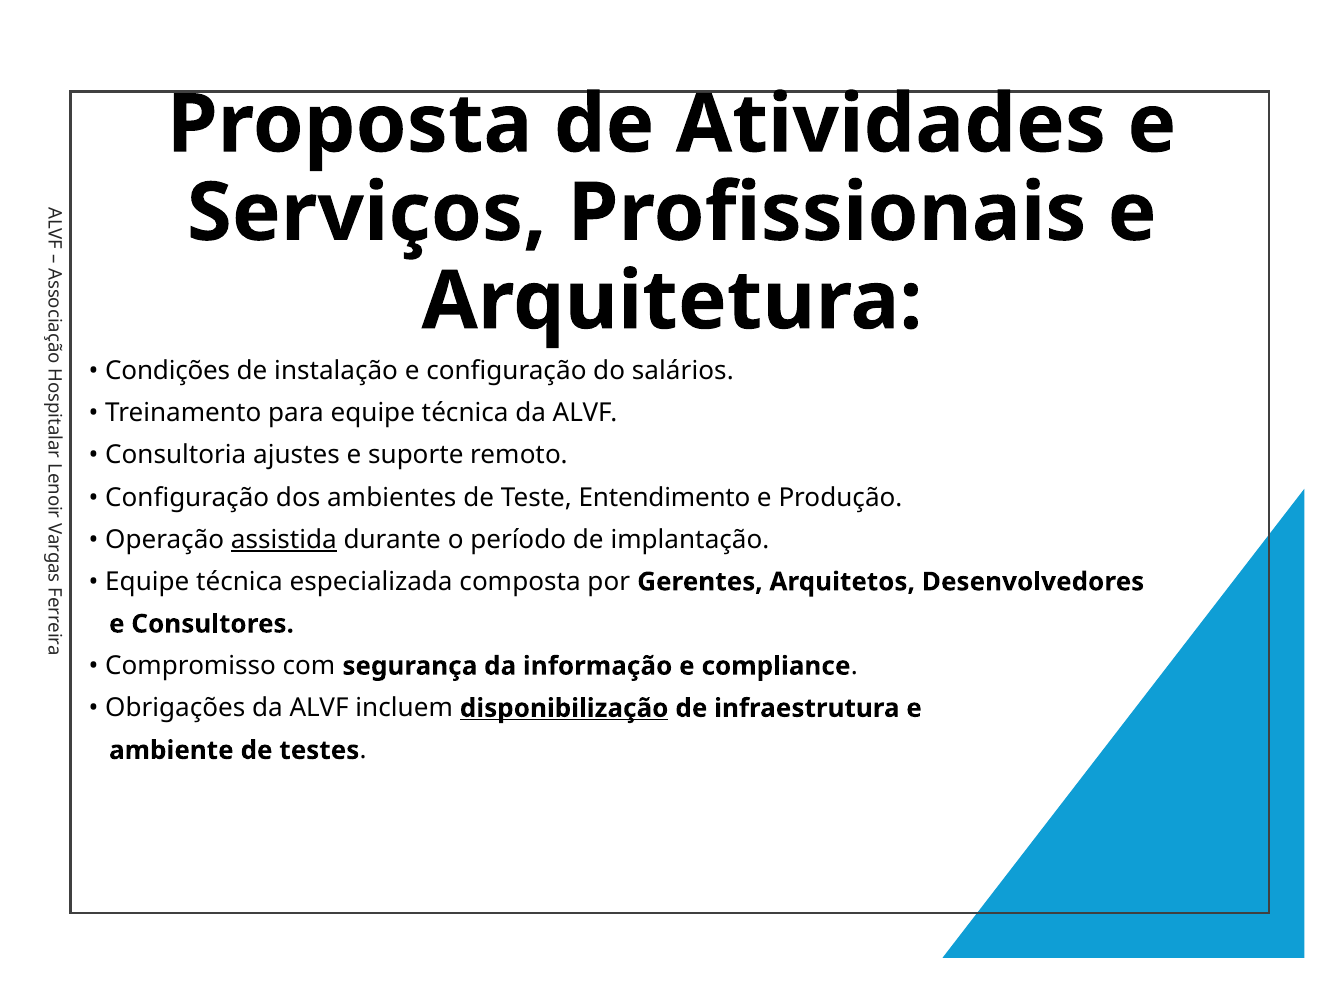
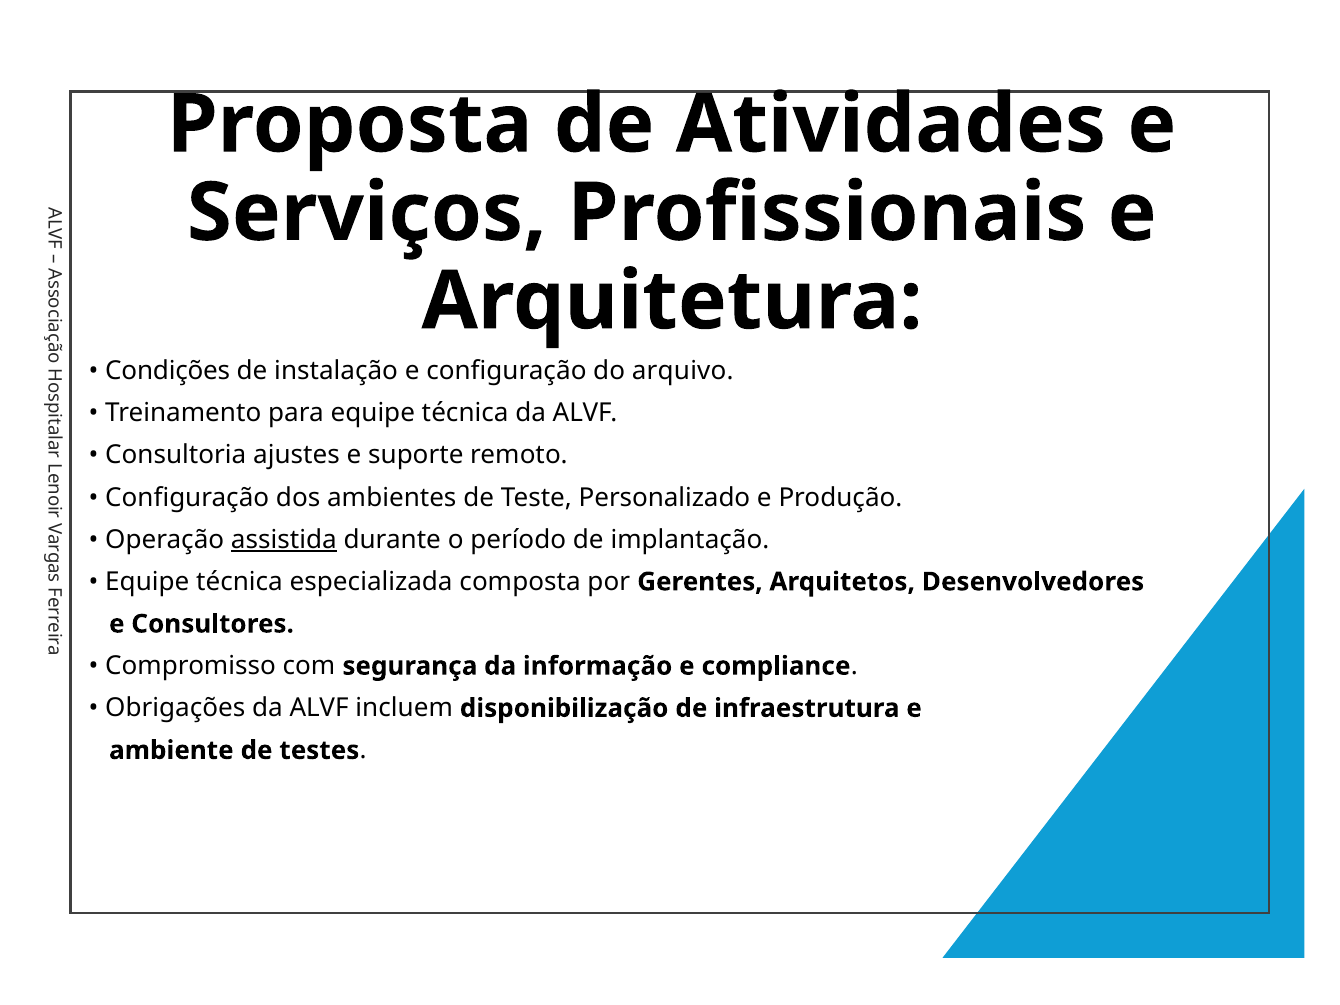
salários: salários -> arquivo (683, 371)
Entendimento: Entendimento -> Personalizado (664, 497)
disponibilização underline: present -> none (564, 708)
